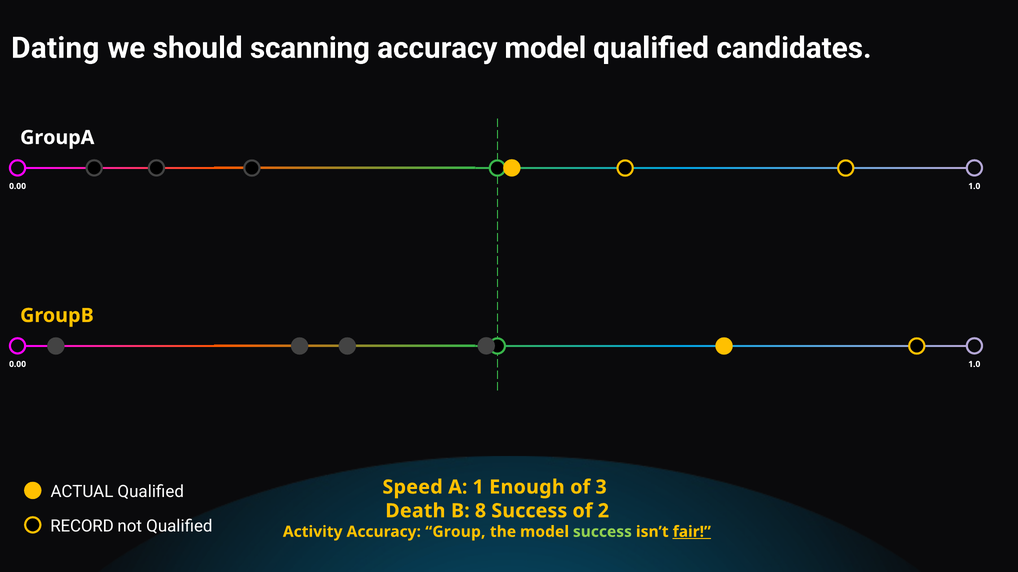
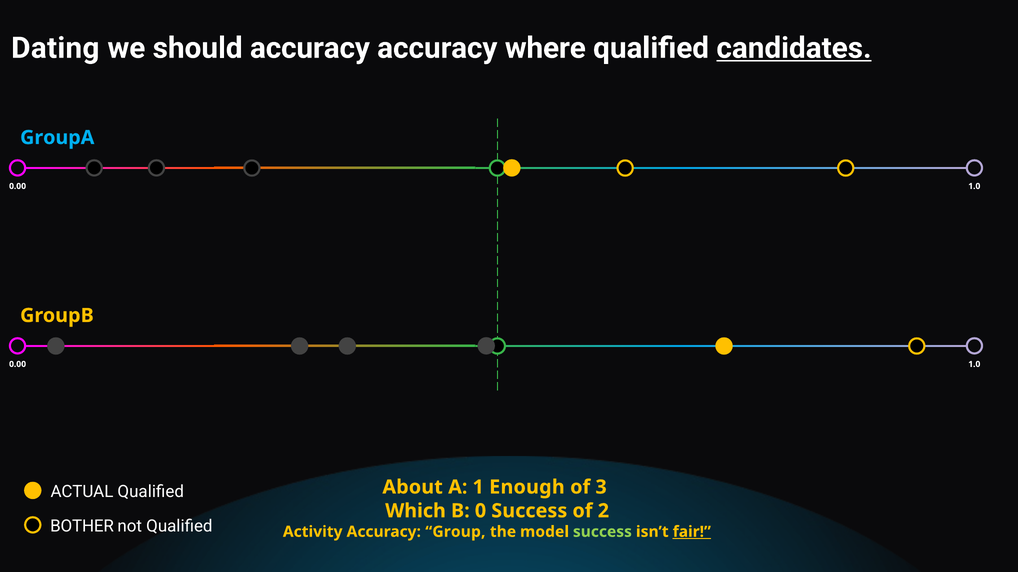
should scanning: scanning -> accuracy (310, 48)
accuracy model: model -> where (545, 48)
candidates underline: none -> present (794, 48)
GroupA colour: white -> light blue (57, 138)
Speed: Speed -> About (413, 488)
Death: Death -> Which (416, 511)
8: 8 -> 0 (480, 511)
RECORD: RECORD -> BOTHER (82, 527)
